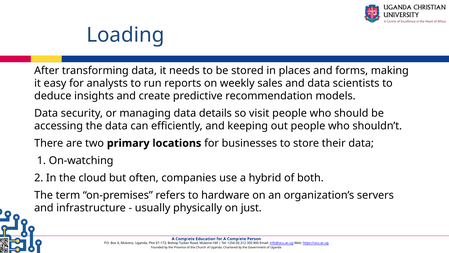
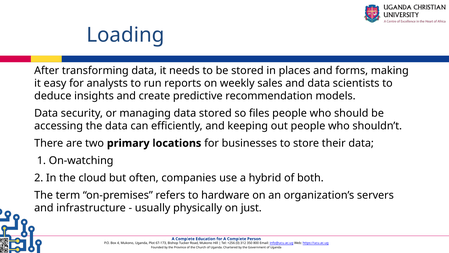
data details: details -> stored (215, 113)
visit: visit -> files (259, 113)
